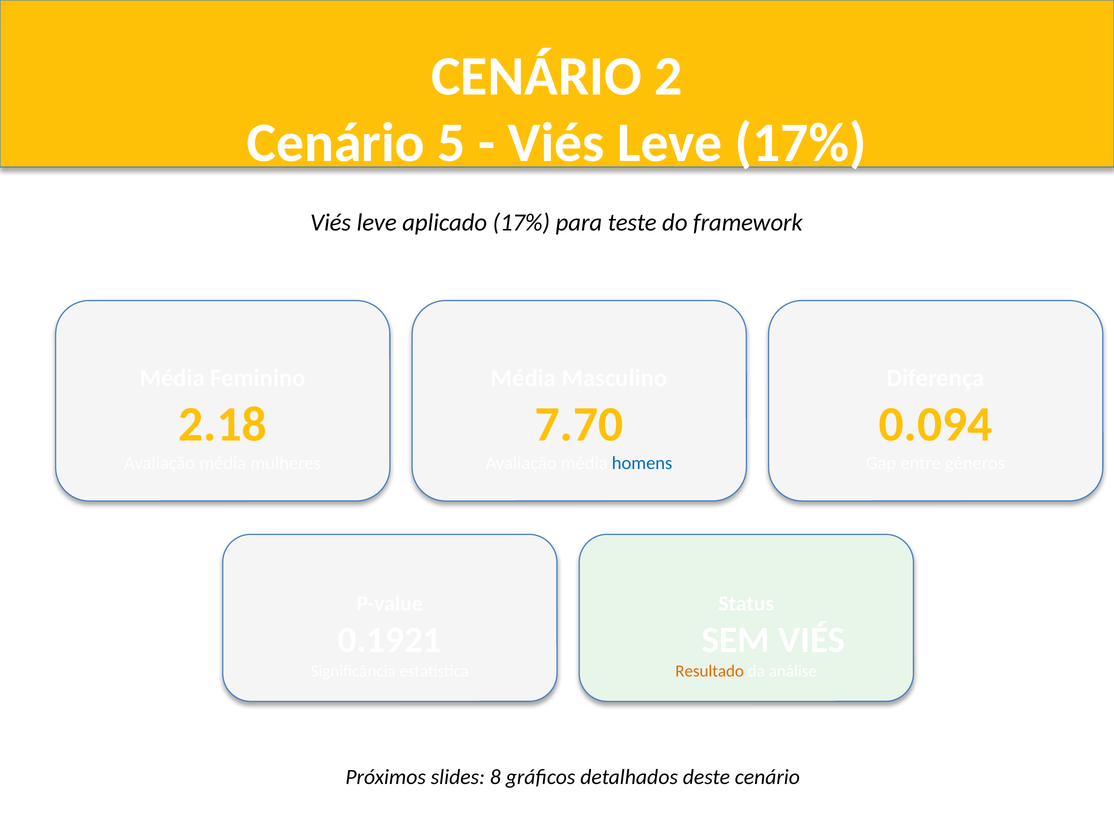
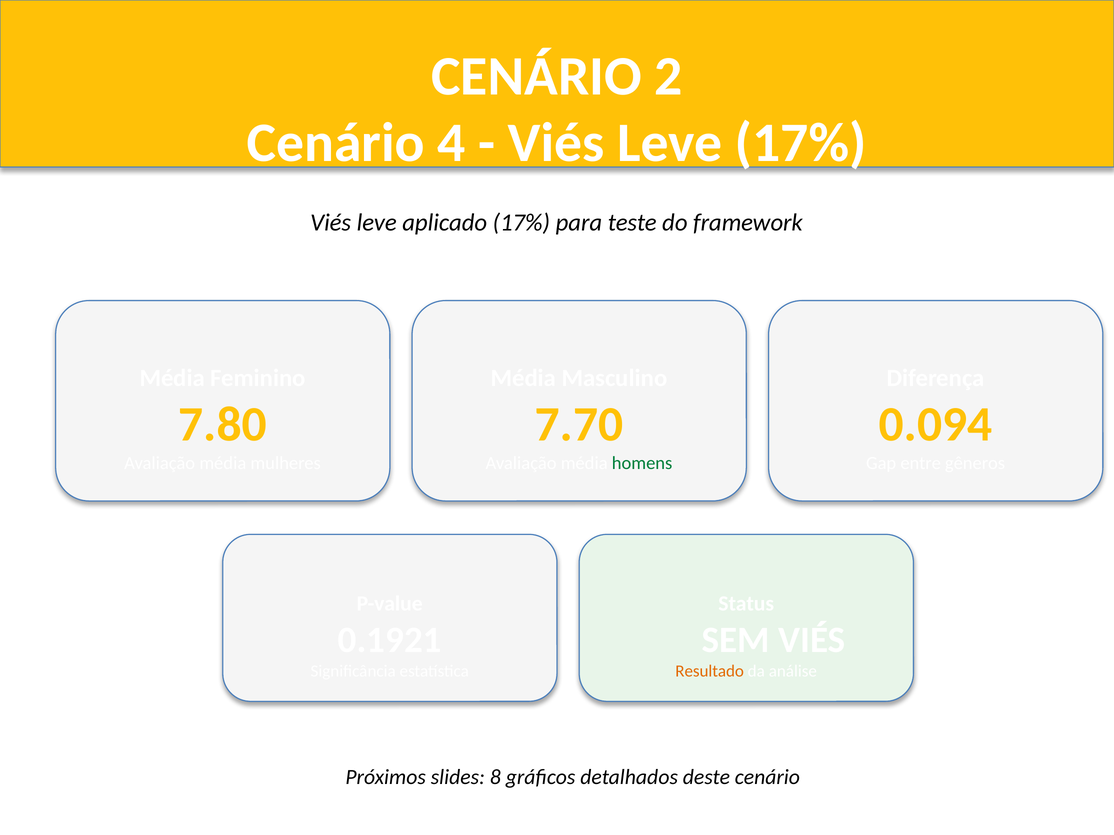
5: 5 -> 4 (452, 143)
2.18: 2.18 -> 7.80 (223, 425)
homens colour: blue -> green (642, 464)
